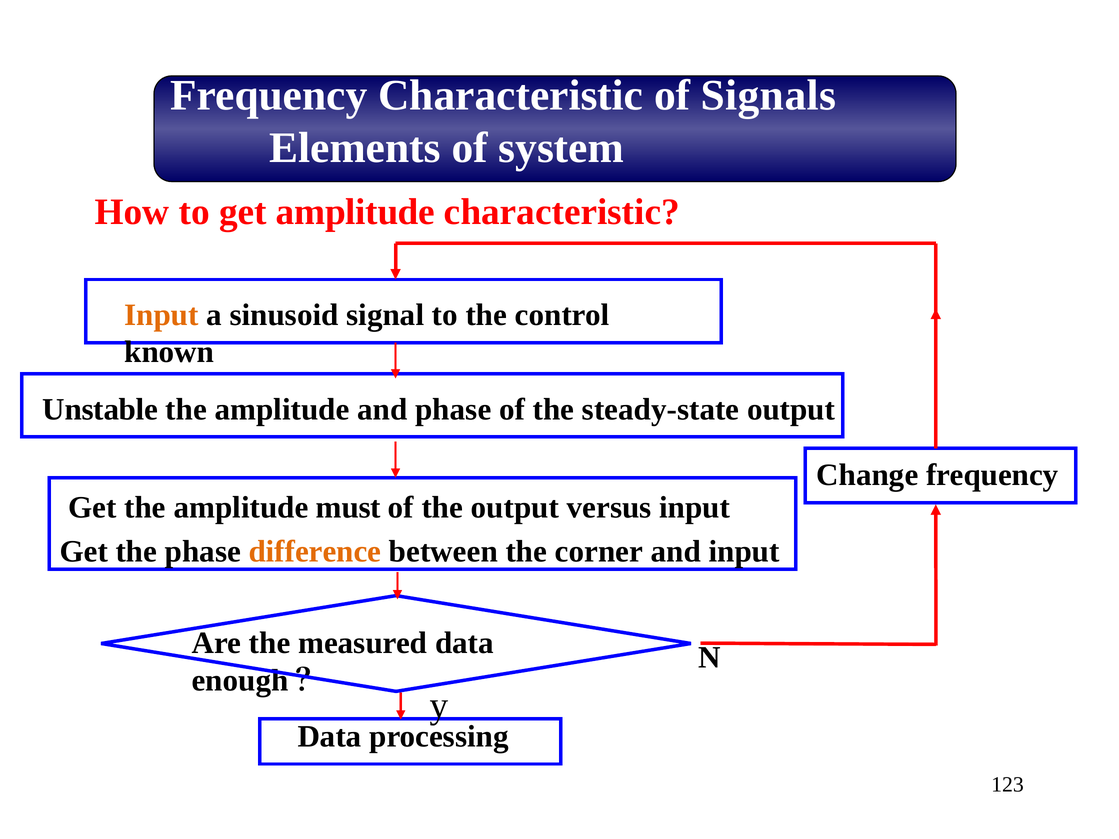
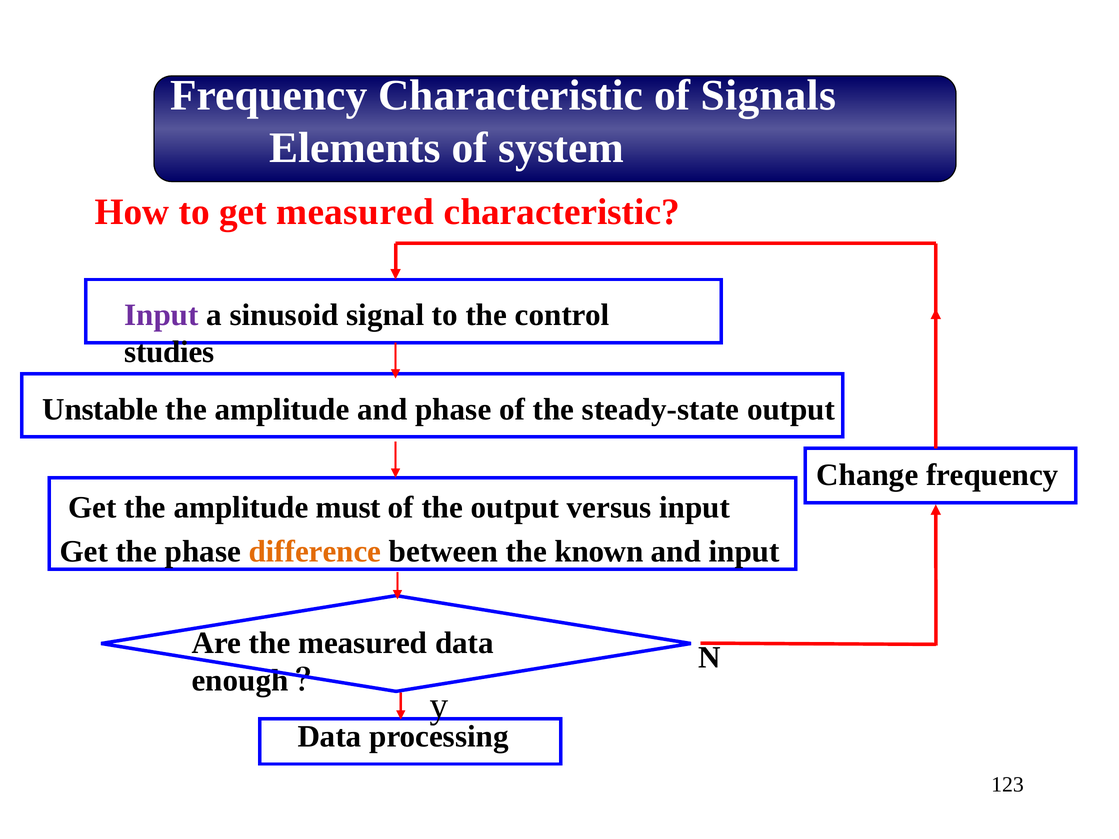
get amplitude: amplitude -> measured (355, 212)
Input colour: orange -> purple (161, 315)
known: known -> studies (169, 352)
corner: corner -> known (599, 552)
